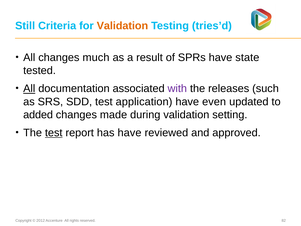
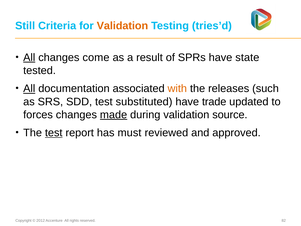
All underline: none -> present (29, 57)
much: much -> come (96, 57)
with colour: purple -> orange (177, 89)
application: application -> substituted (144, 102)
even: even -> trade (214, 102)
added: added -> forces (38, 115)
made underline: none -> present (114, 115)
setting: setting -> source (230, 115)
has have: have -> must (130, 133)
